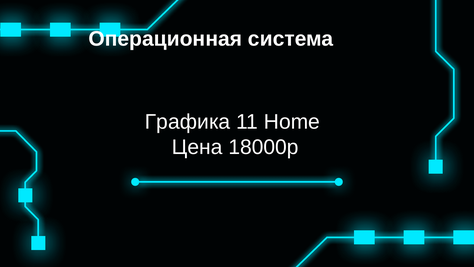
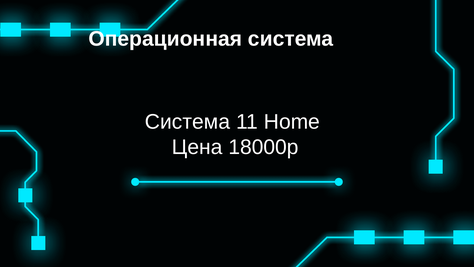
Графика: Графика -> Система (187, 122)
